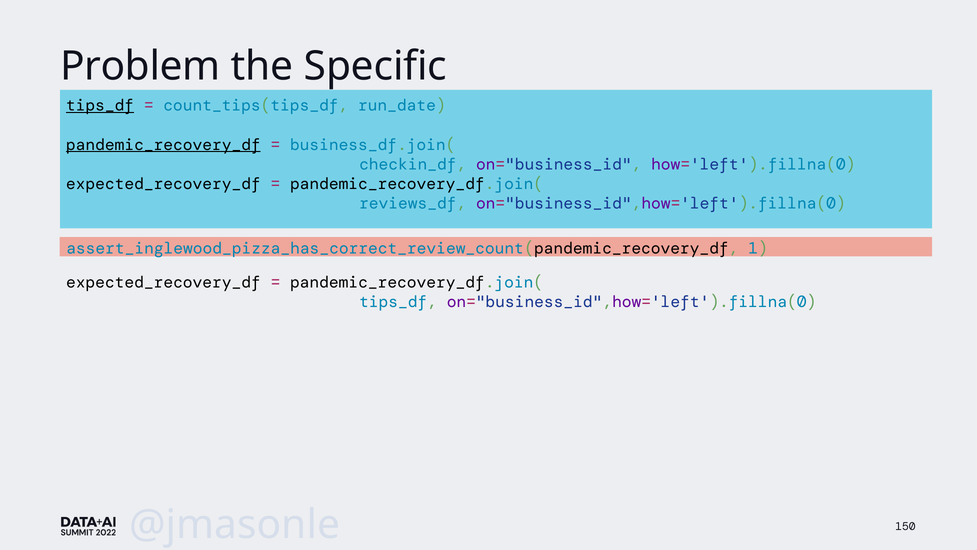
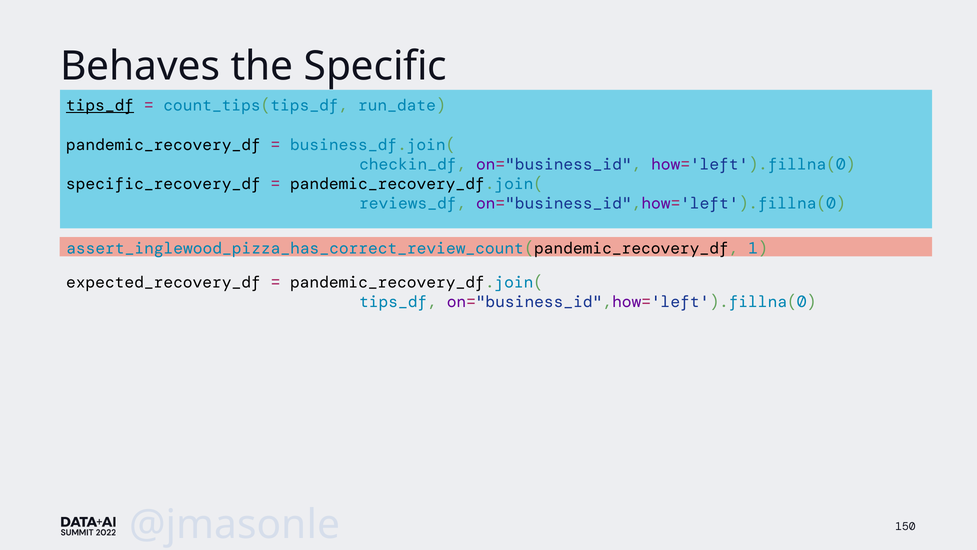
Problem: Problem -> Behaves (140, 66)
pandemic_recovery_df underline: present -> none (163, 145)
expected_recovery_df: expected_recovery_df -> specific_recovery_df (163, 184)
